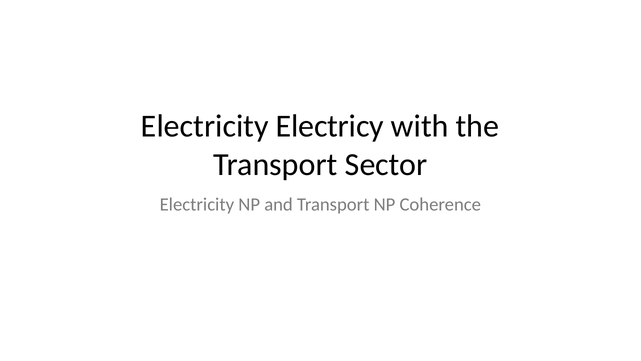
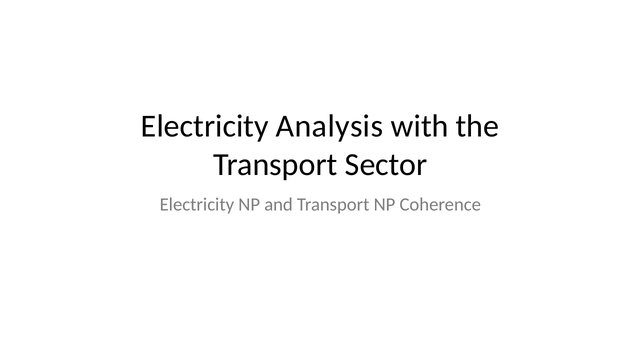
Electricy: Electricy -> Analysis (330, 126)
